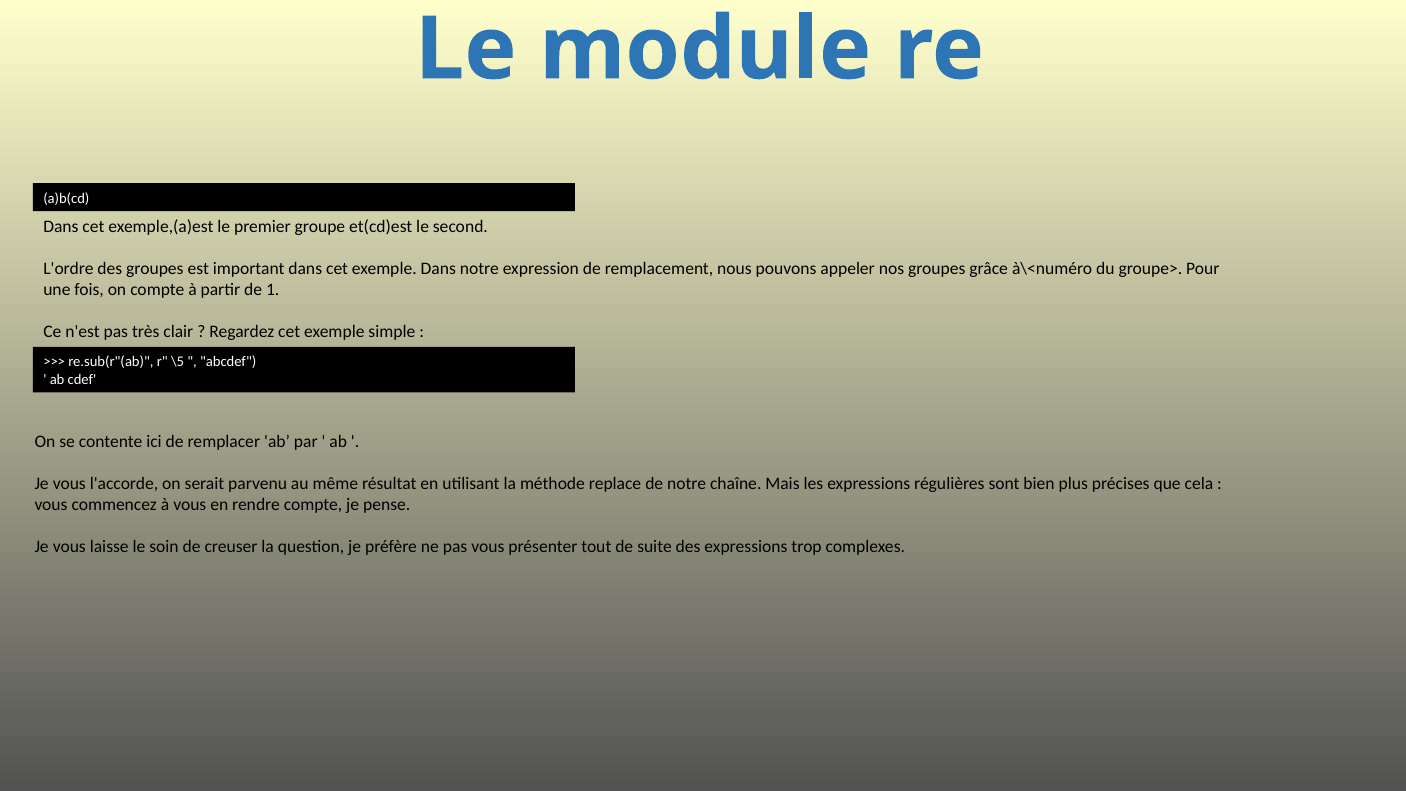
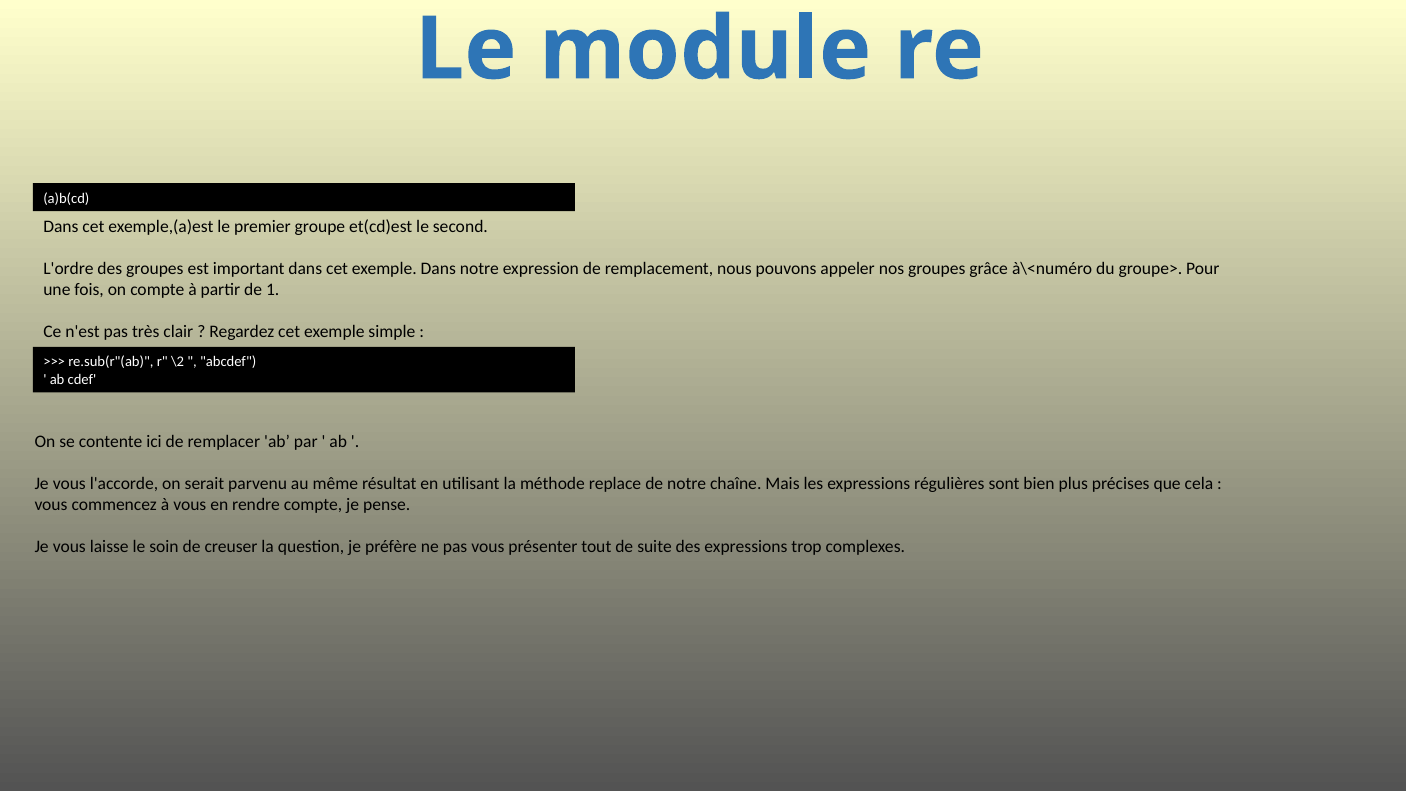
\5: \5 -> \2 (178, 362)
